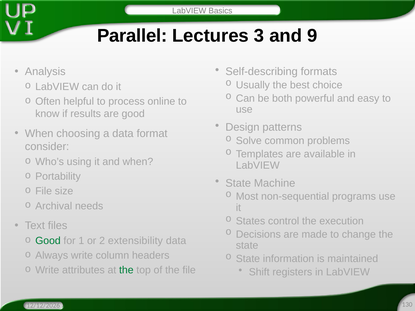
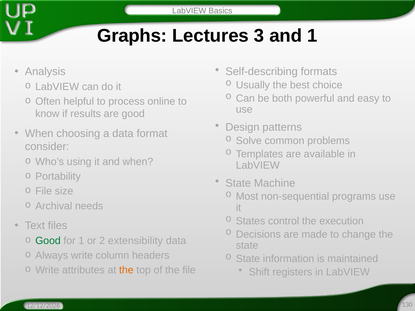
Parallel: Parallel -> Graphs (132, 36)
and 9: 9 -> 1 (312, 36)
the colour: green -> orange (126, 270)
